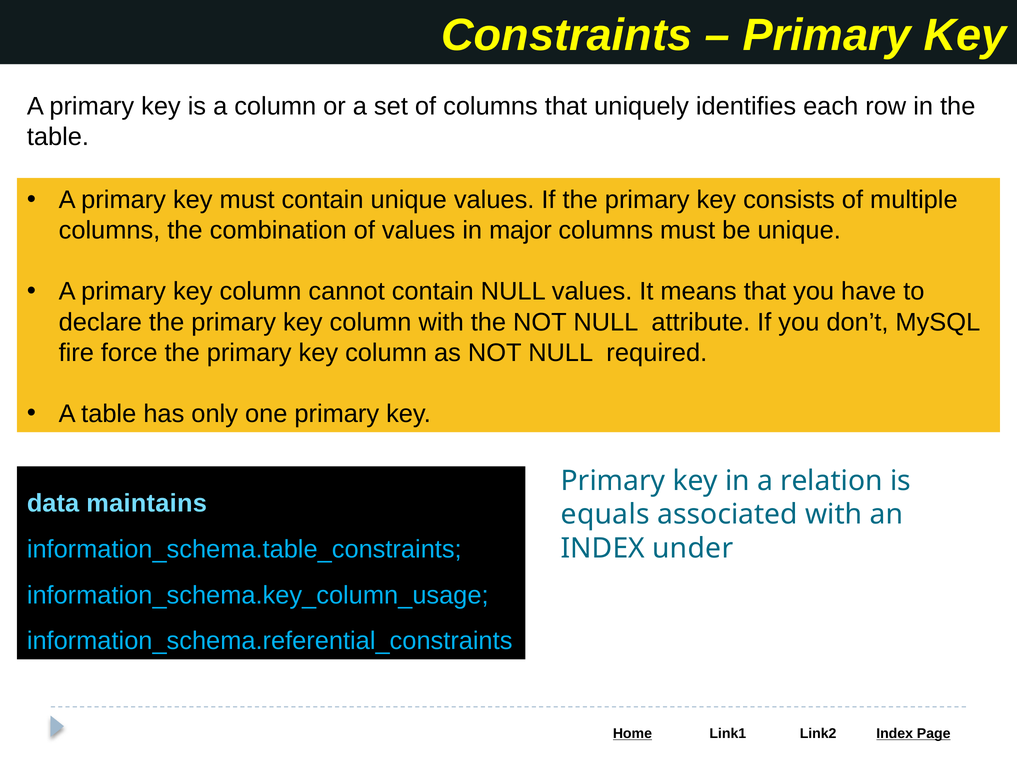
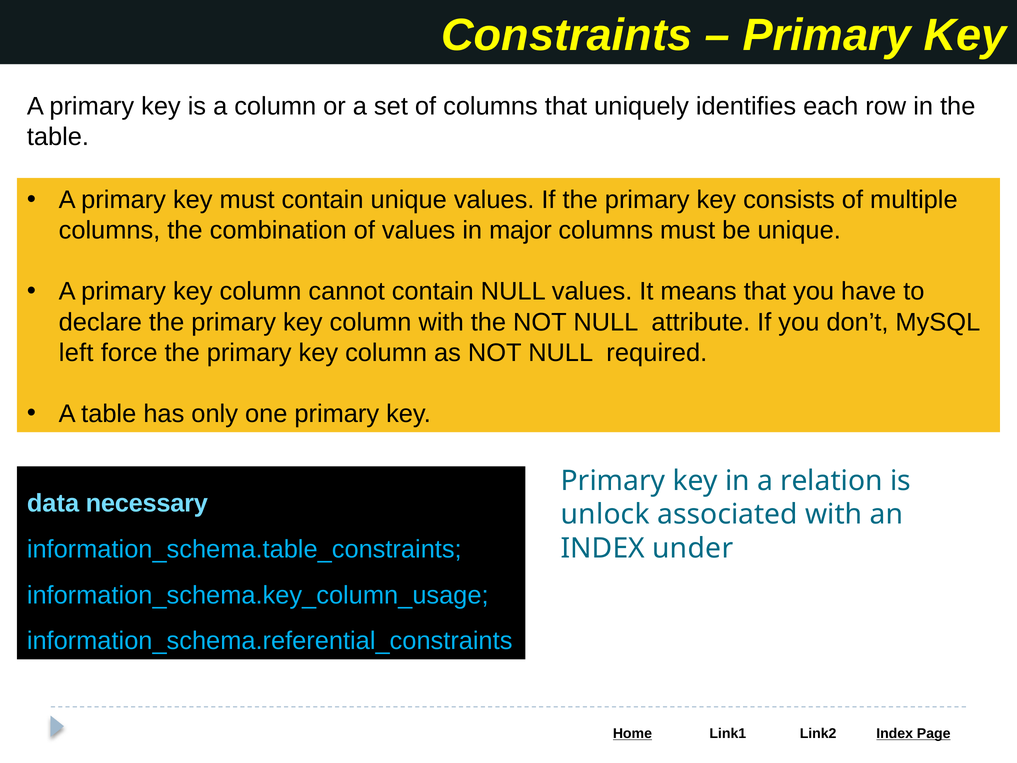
fire: fire -> left (76, 353)
maintains: maintains -> necessary (147, 503)
equals: equals -> unlock (605, 514)
